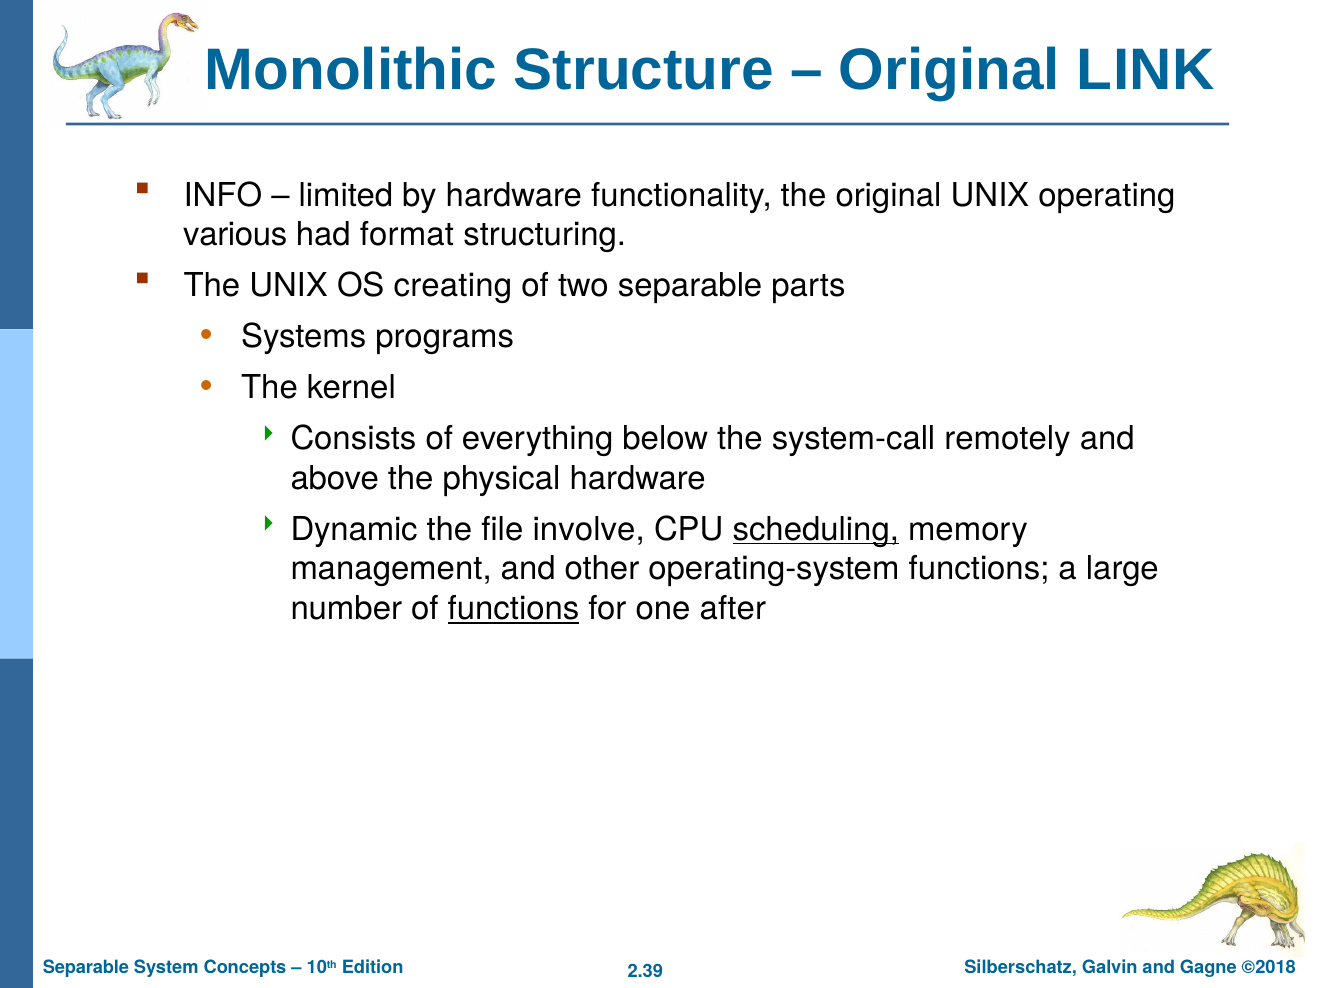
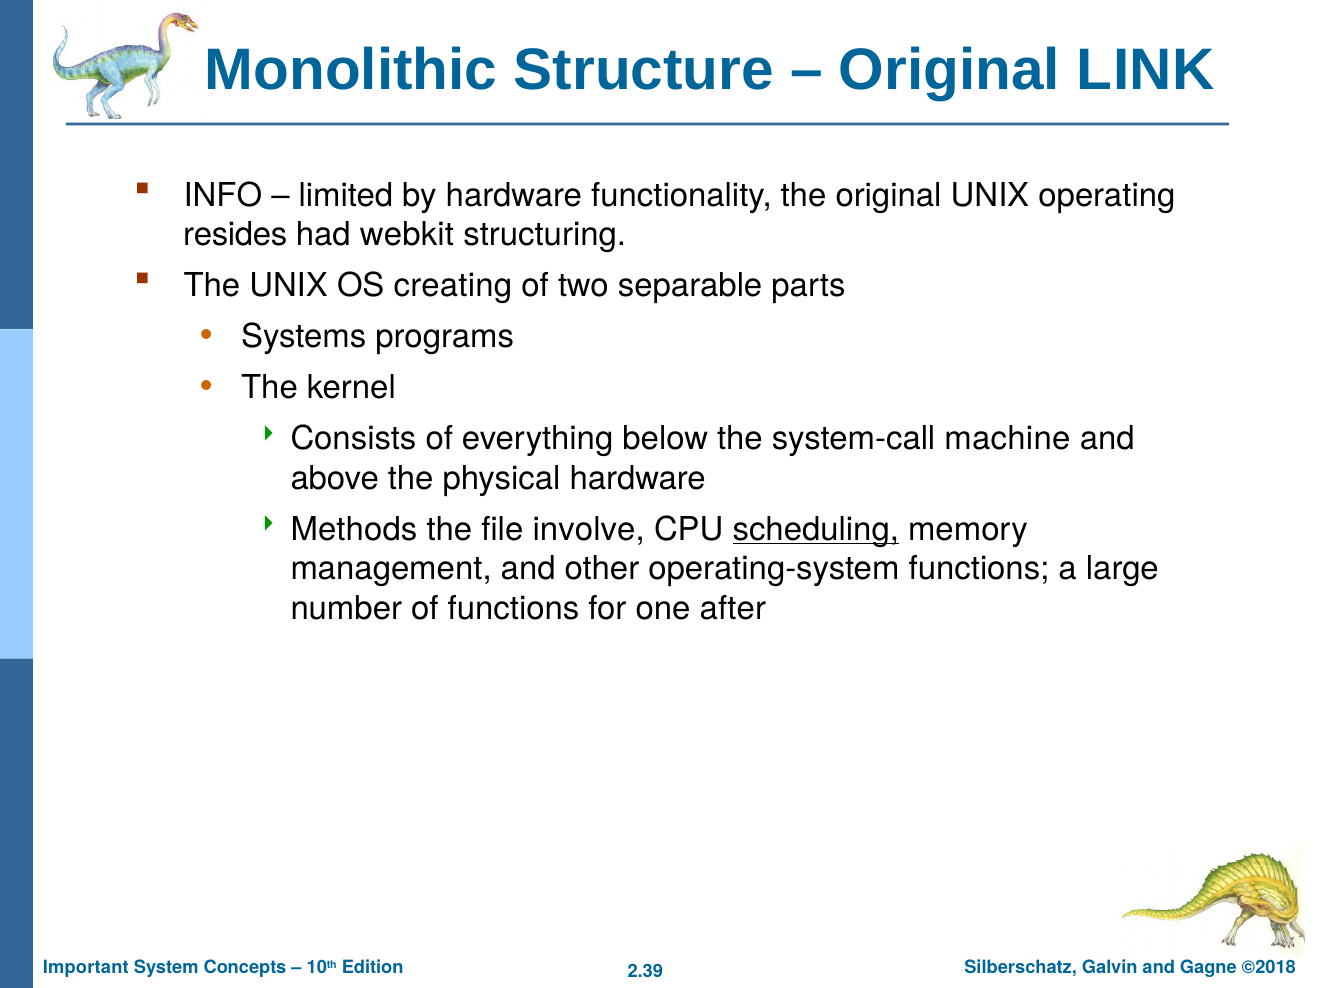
various: various -> resides (235, 235)
format: format -> webkit (407, 235)
remotely: remotely -> machine (1007, 439)
Dynamic: Dynamic -> Methods (354, 529)
functions underline: present -> none (514, 608)
Separable: Separable -> Important (86, 967)
